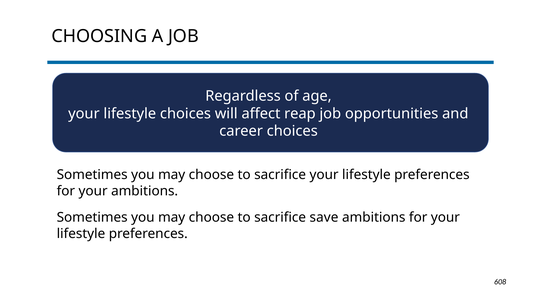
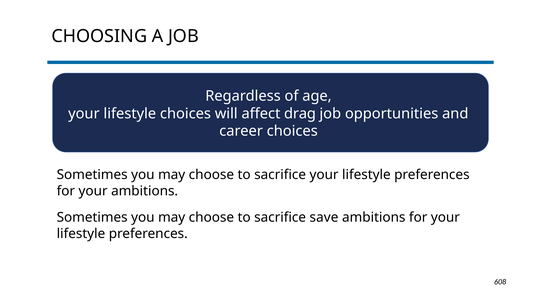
reap: reap -> drag (300, 114)
